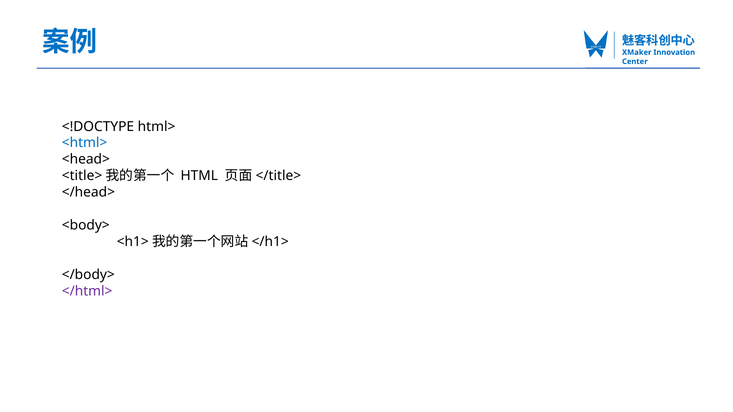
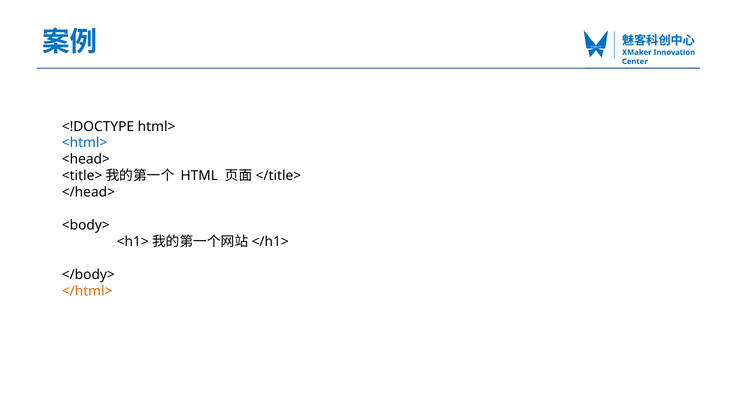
</html> colour: purple -> orange (87, 292)
